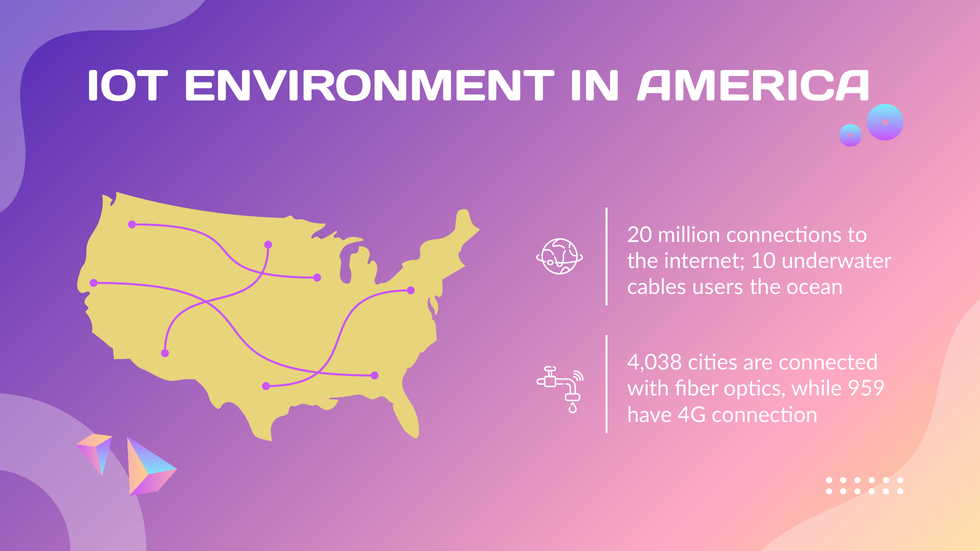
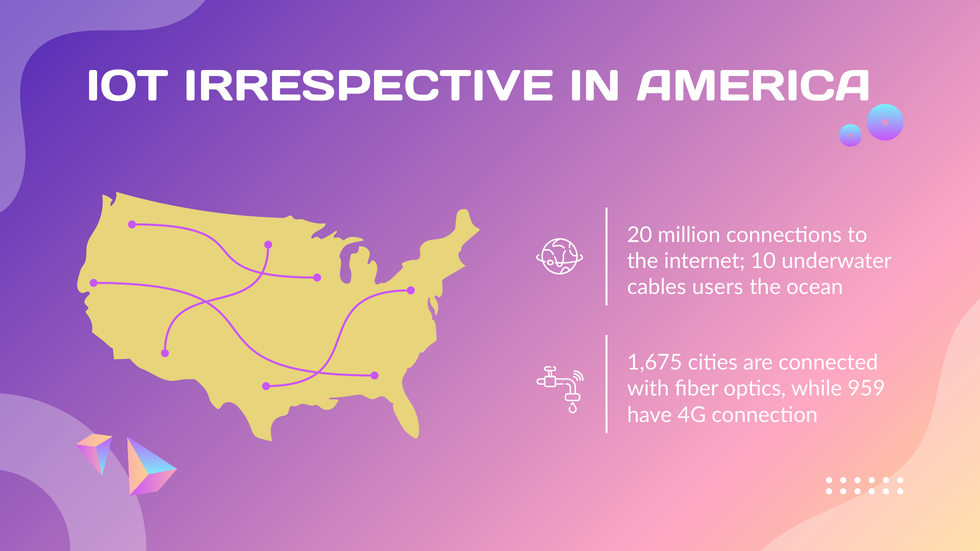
ENVIRONMENT: ENVIRONMENT -> IRRESPECTIVE (369, 86)
4,038: 4,038 -> 1,675 (655, 363)
